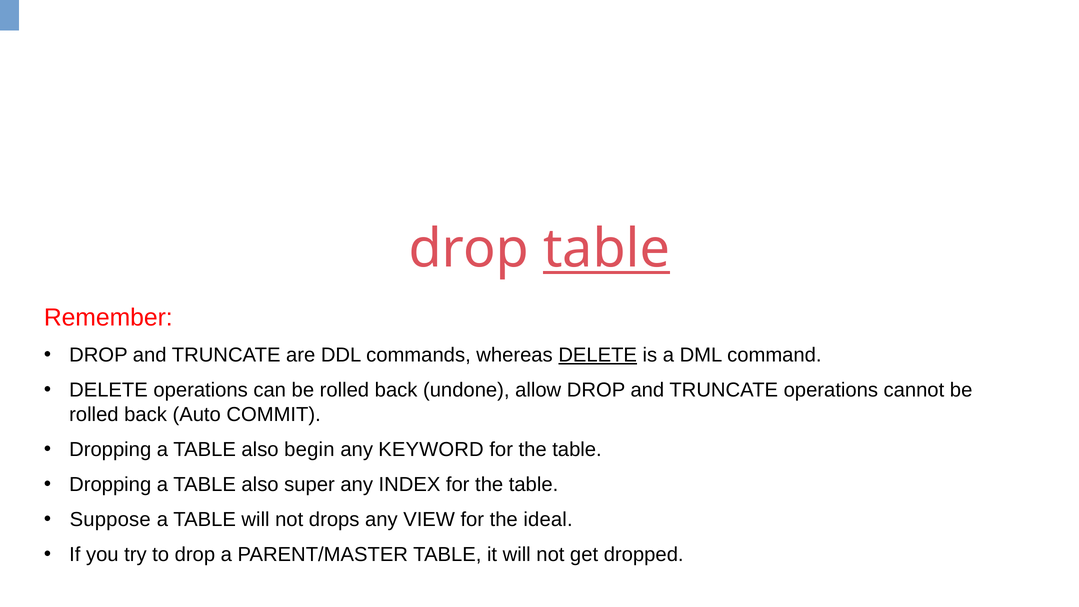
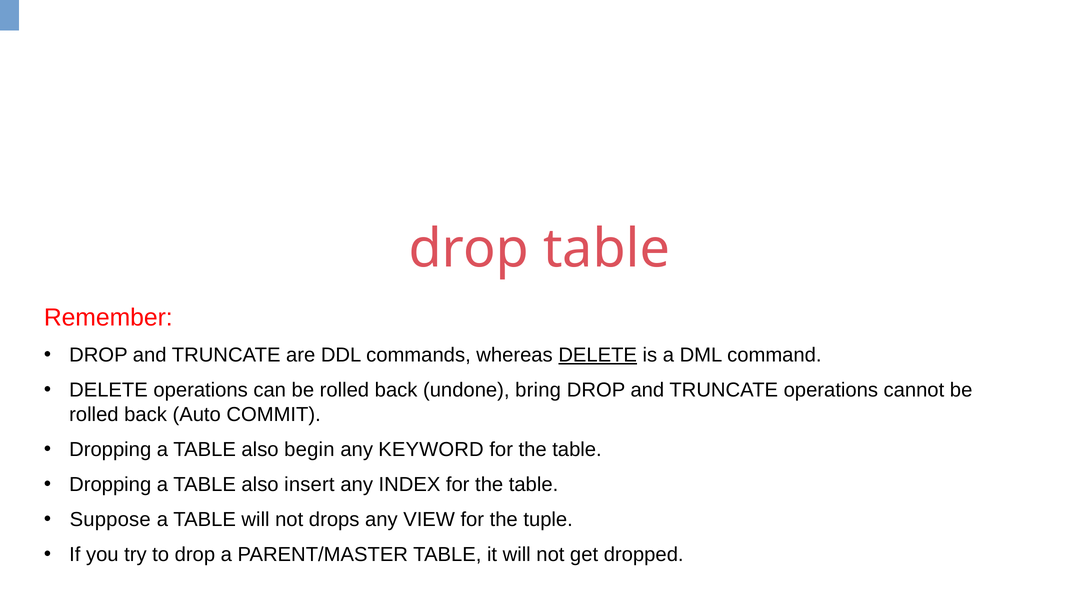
table underline: present -> none (607, 249)
allow: allow -> bring (538, 390)
super: super -> insert (309, 484)
ideal: ideal -> tuple (548, 520)
